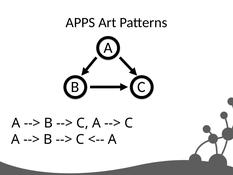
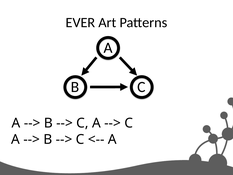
APPS: APPS -> EVER (80, 23)
